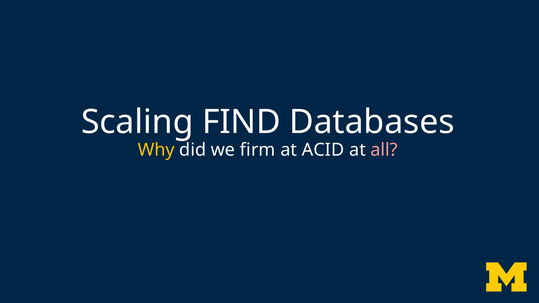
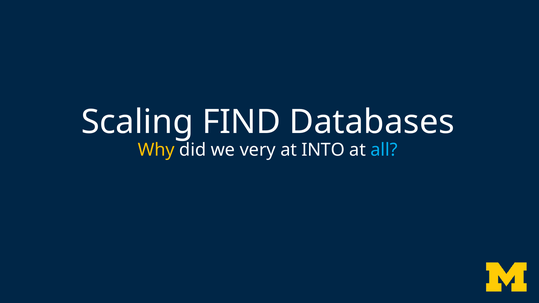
firm: firm -> very (258, 150)
ACID: ACID -> INTO (323, 150)
all colour: pink -> light blue (384, 150)
